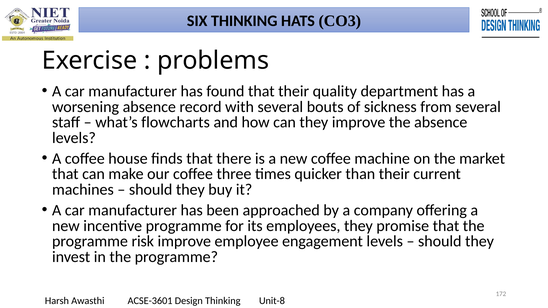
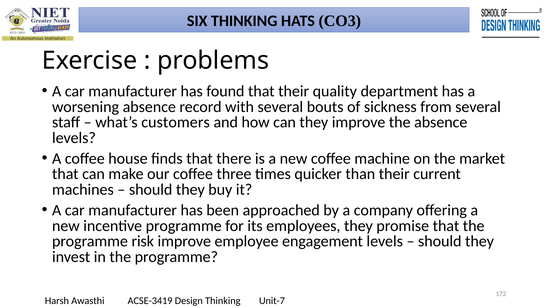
flowcharts: flowcharts -> customers (176, 122)
ACSE-3601: ACSE-3601 -> ACSE-3419 (150, 301)
Unit-8: Unit-8 -> Unit-7 (272, 301)
